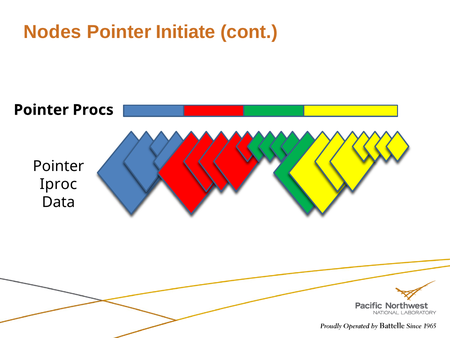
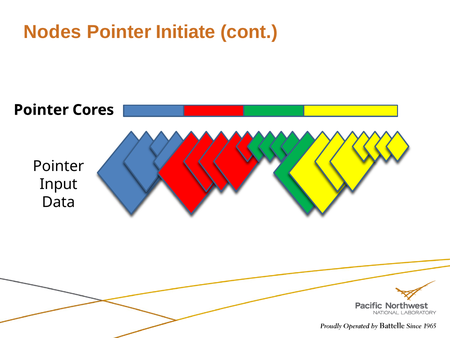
Procs: Procs -> Cores (93, 110)
Iproc: Iproc -> Input (58, 184)
